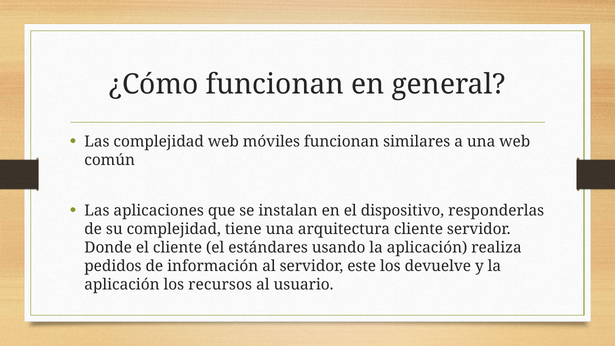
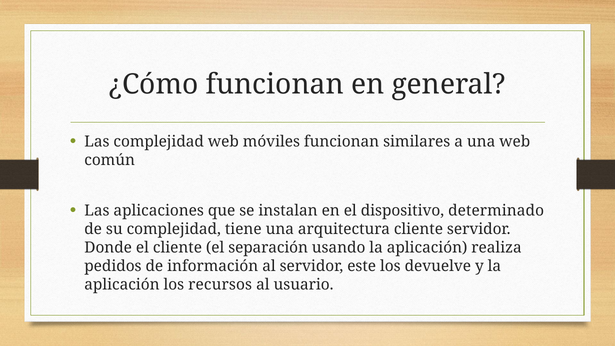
responderlas: responderlas -> determinado (496, 211)
estándares: estándares -> separación (268, 248)
